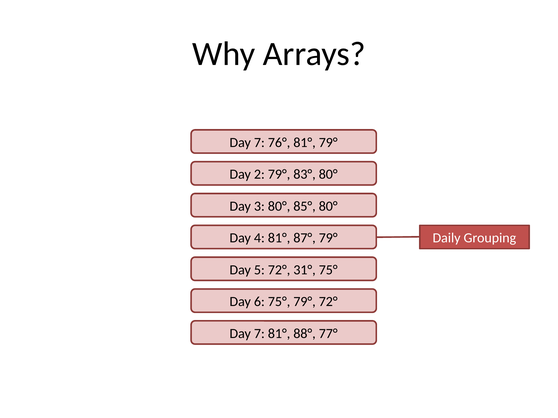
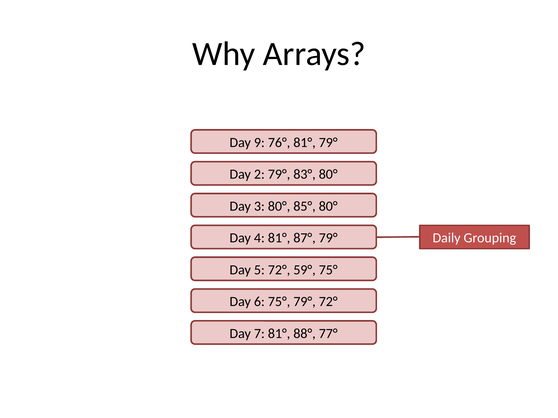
7: 7 -> 9 (259, 143)
31°: 31° -> 59° (305, 270)
